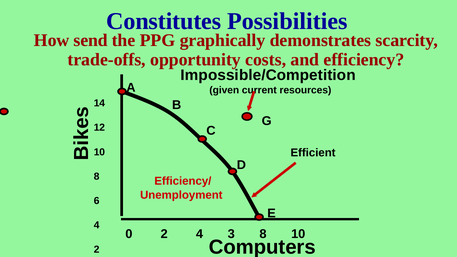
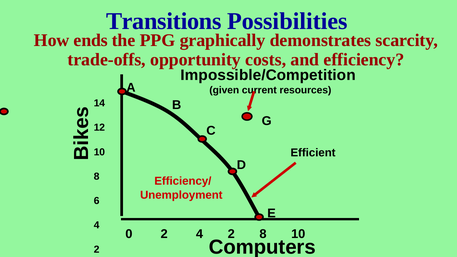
Constitutes: Constitutes -> Transitions (164, 21)
send: send -> ends (91, 40)
2 4 3: 3 -> 2 (231, 234)
